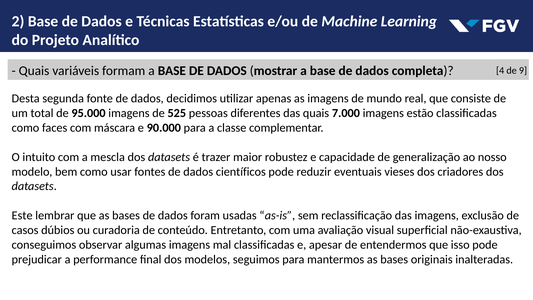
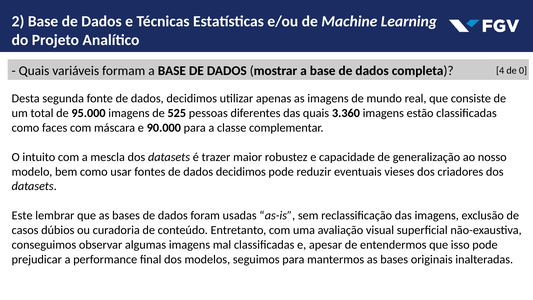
9: 9 -> 0 (523, 70)
7.000: 7.000 -> 3.360 (346, 113)
fontes de dados científicos: científicos -> decidimos (241, 172)
